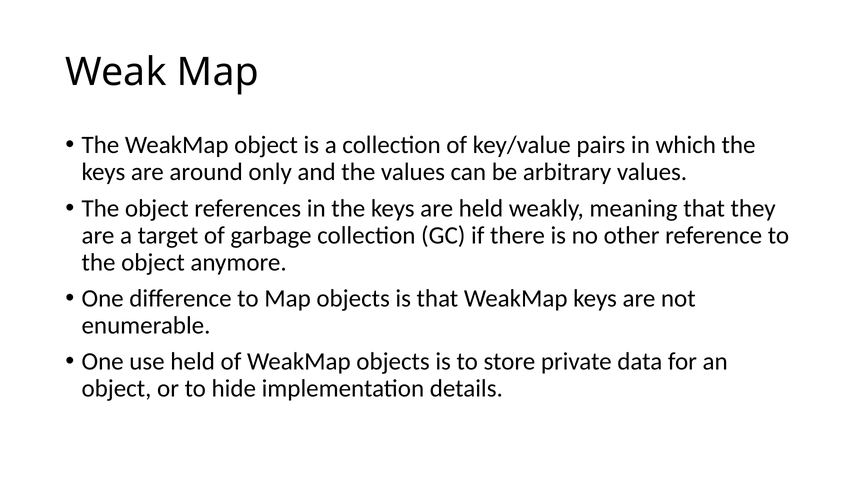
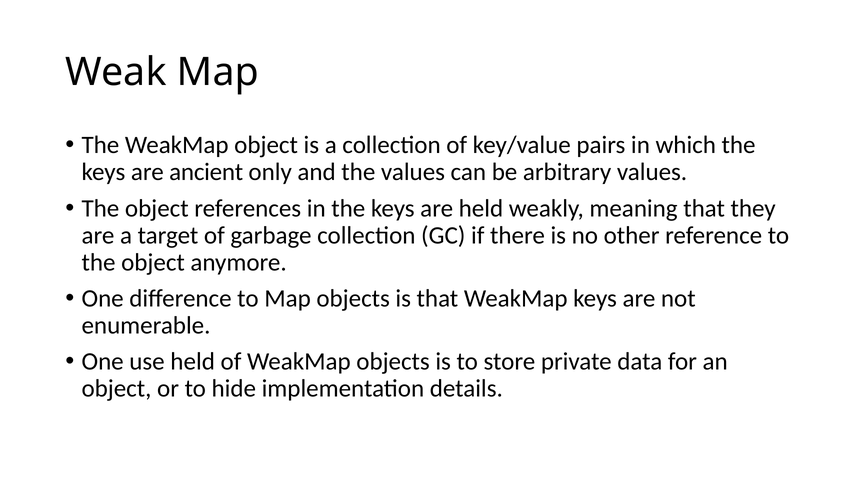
around: around -> ancient (206, 172)
